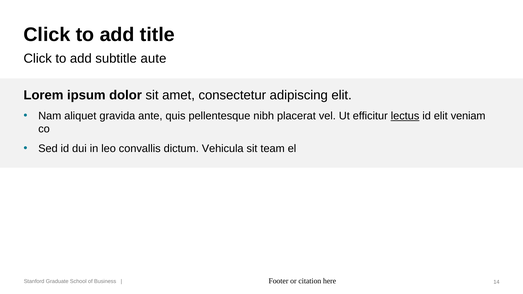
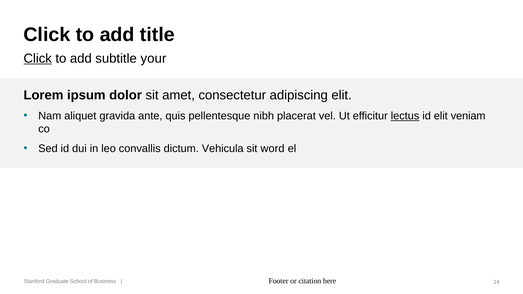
Click underline: none -> present (38, 58)
aute: aute -> your (153, 58)
team: team -> word (273, 149)
